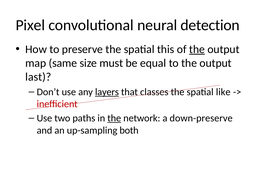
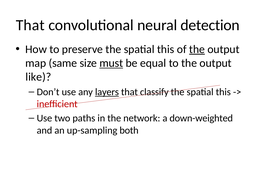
Pixel: Pixel -> That (30, 25)
must underline: none -> present (111, 63)
last: last -> like (38, 77)
classes: classes -> classify (154, 92)
like: like -> this (223, 92)
the underline: present -> none (114, 118)
down-preserve: down-preserve -> down-weighted (201, 118)
